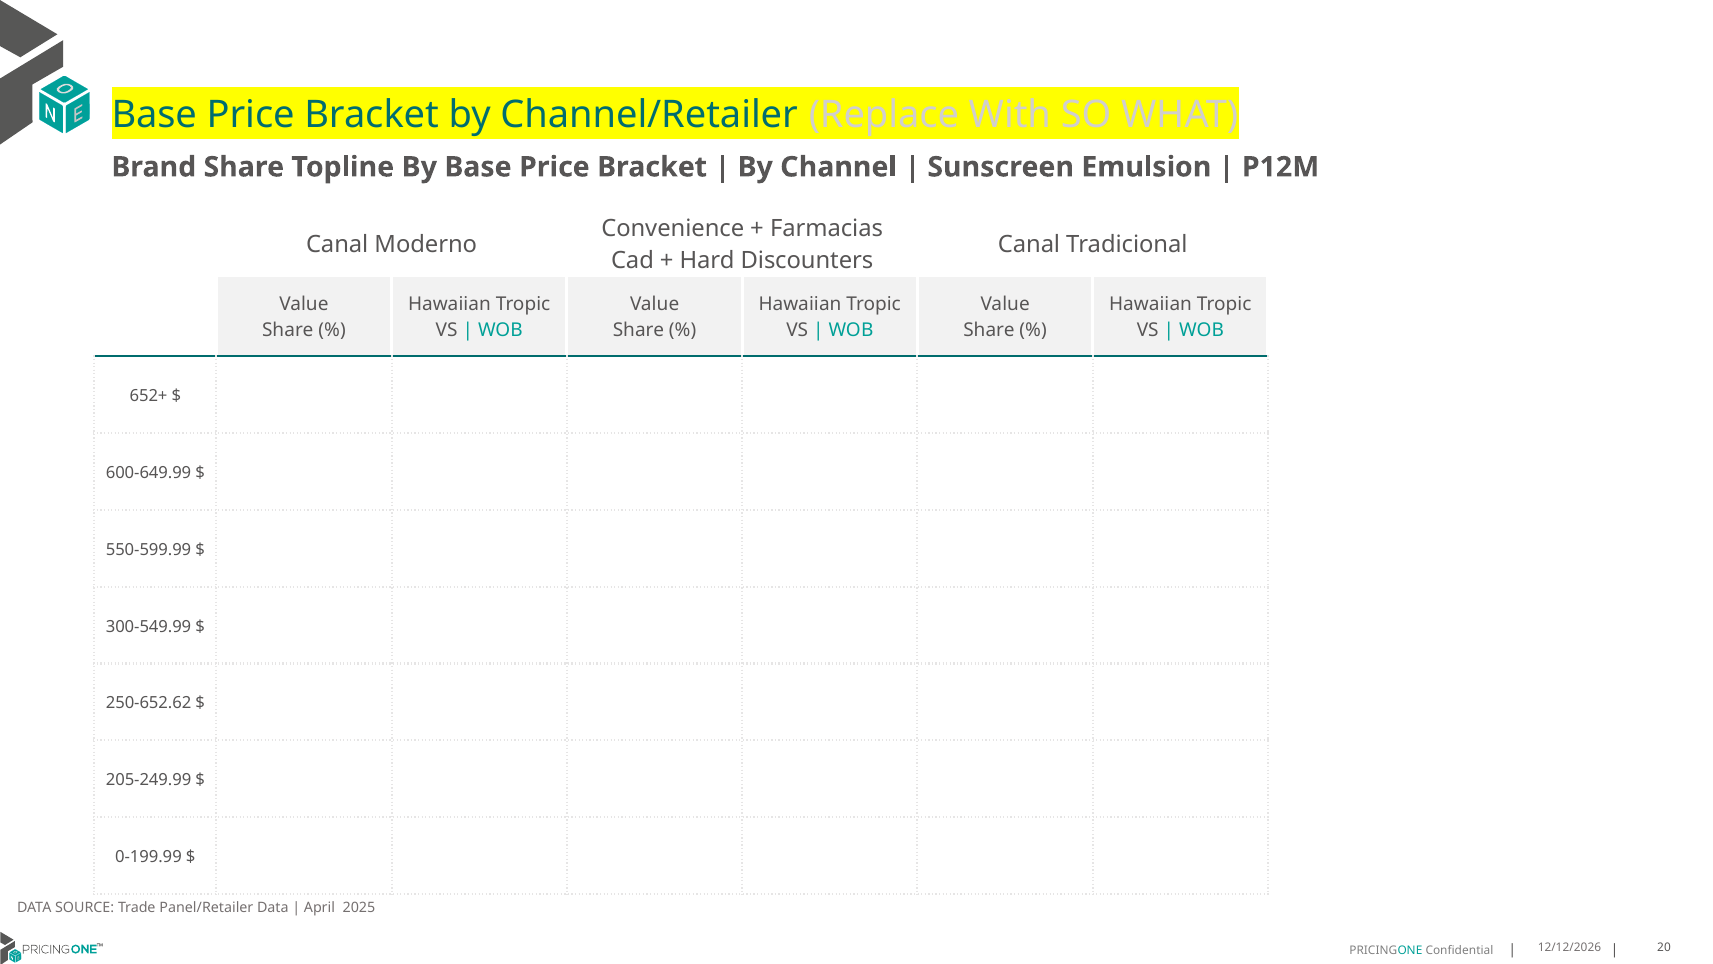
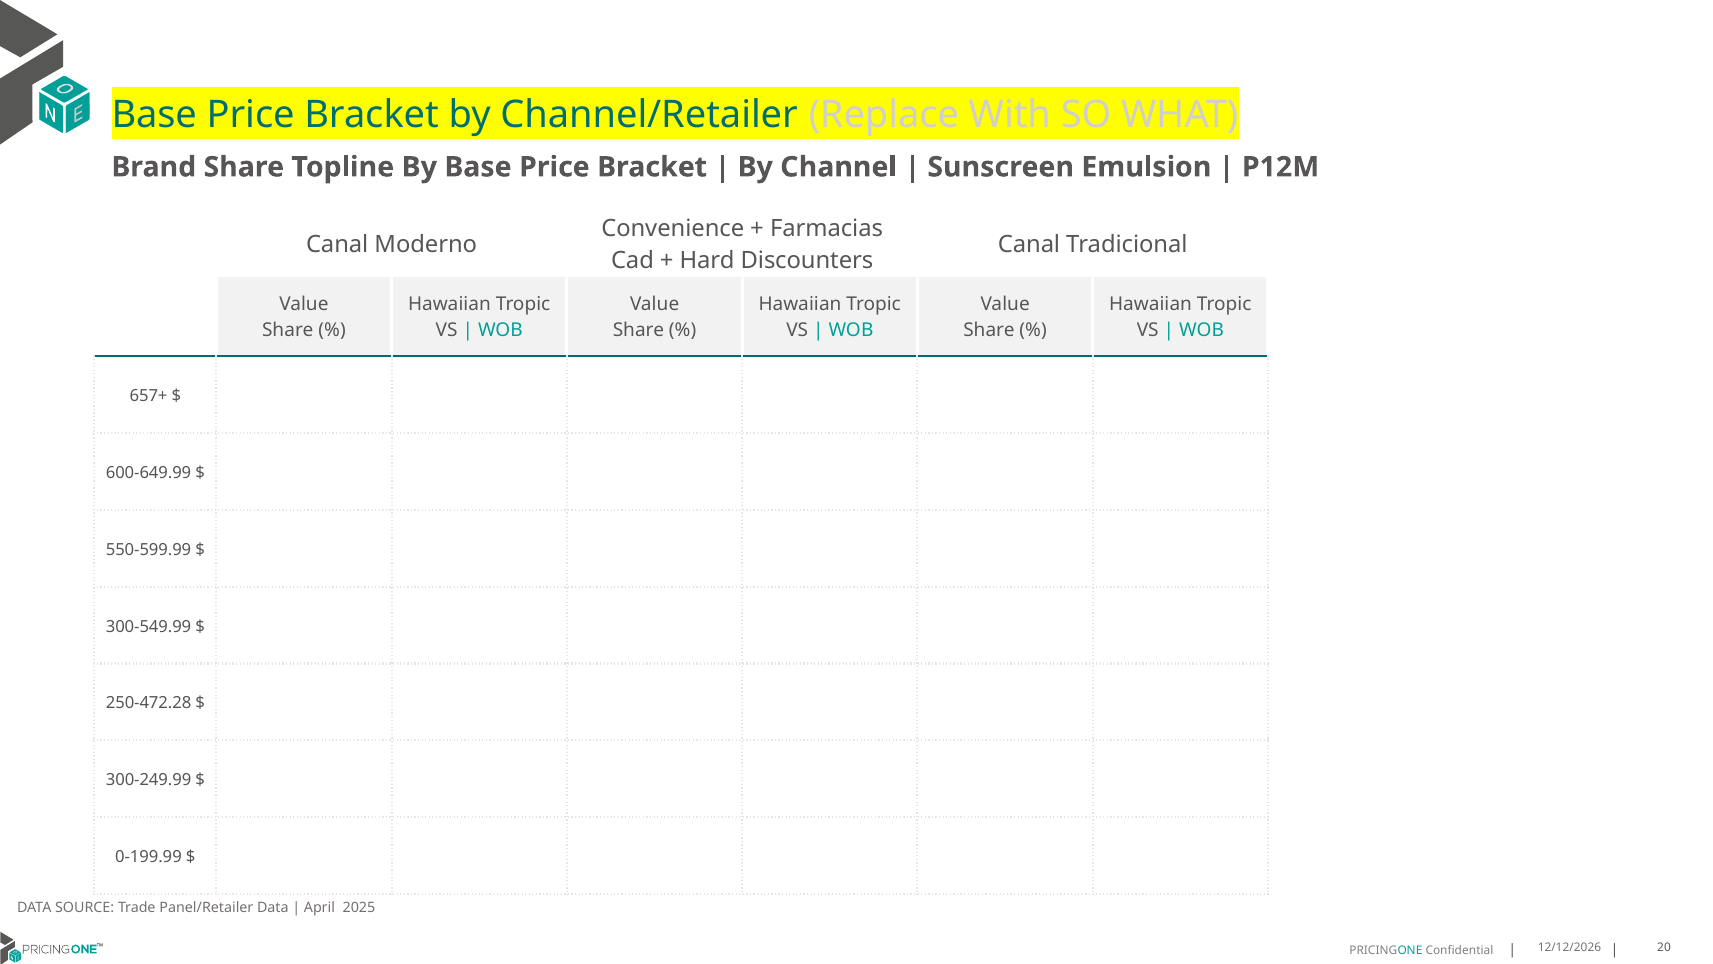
652+: 652+ -> 657+ (149, 396)
250-652.62: 250-652.62 -> 250-472.28 (149, 703)
205-249.99: 205-249.99 -> 300-249.99 (149, 780)
